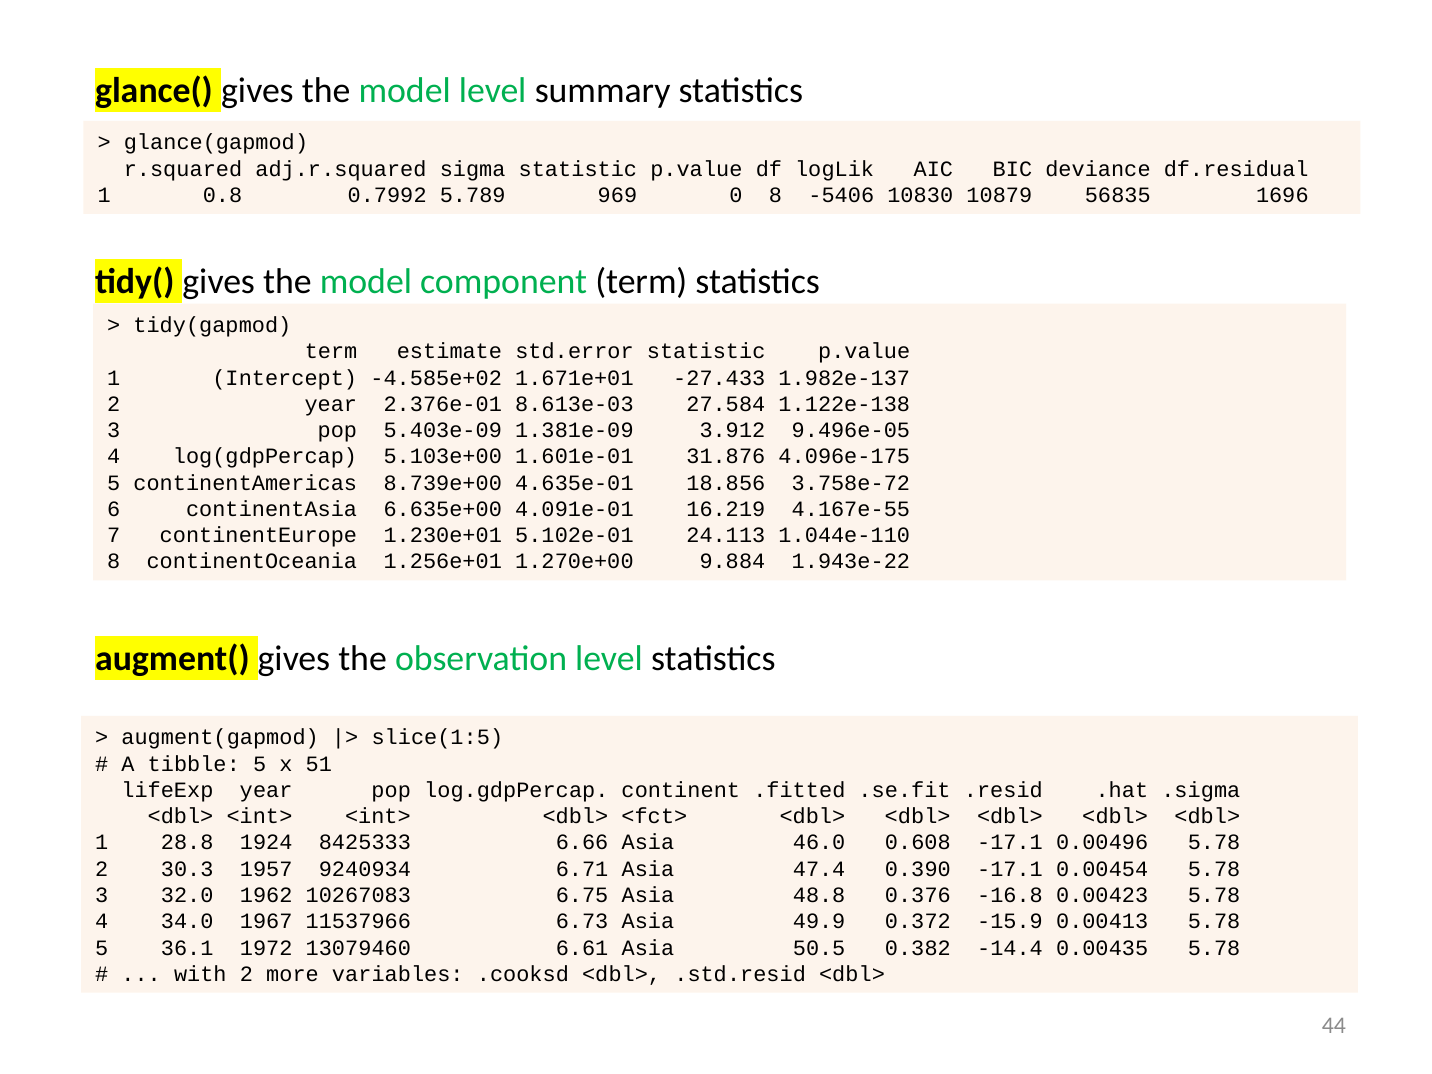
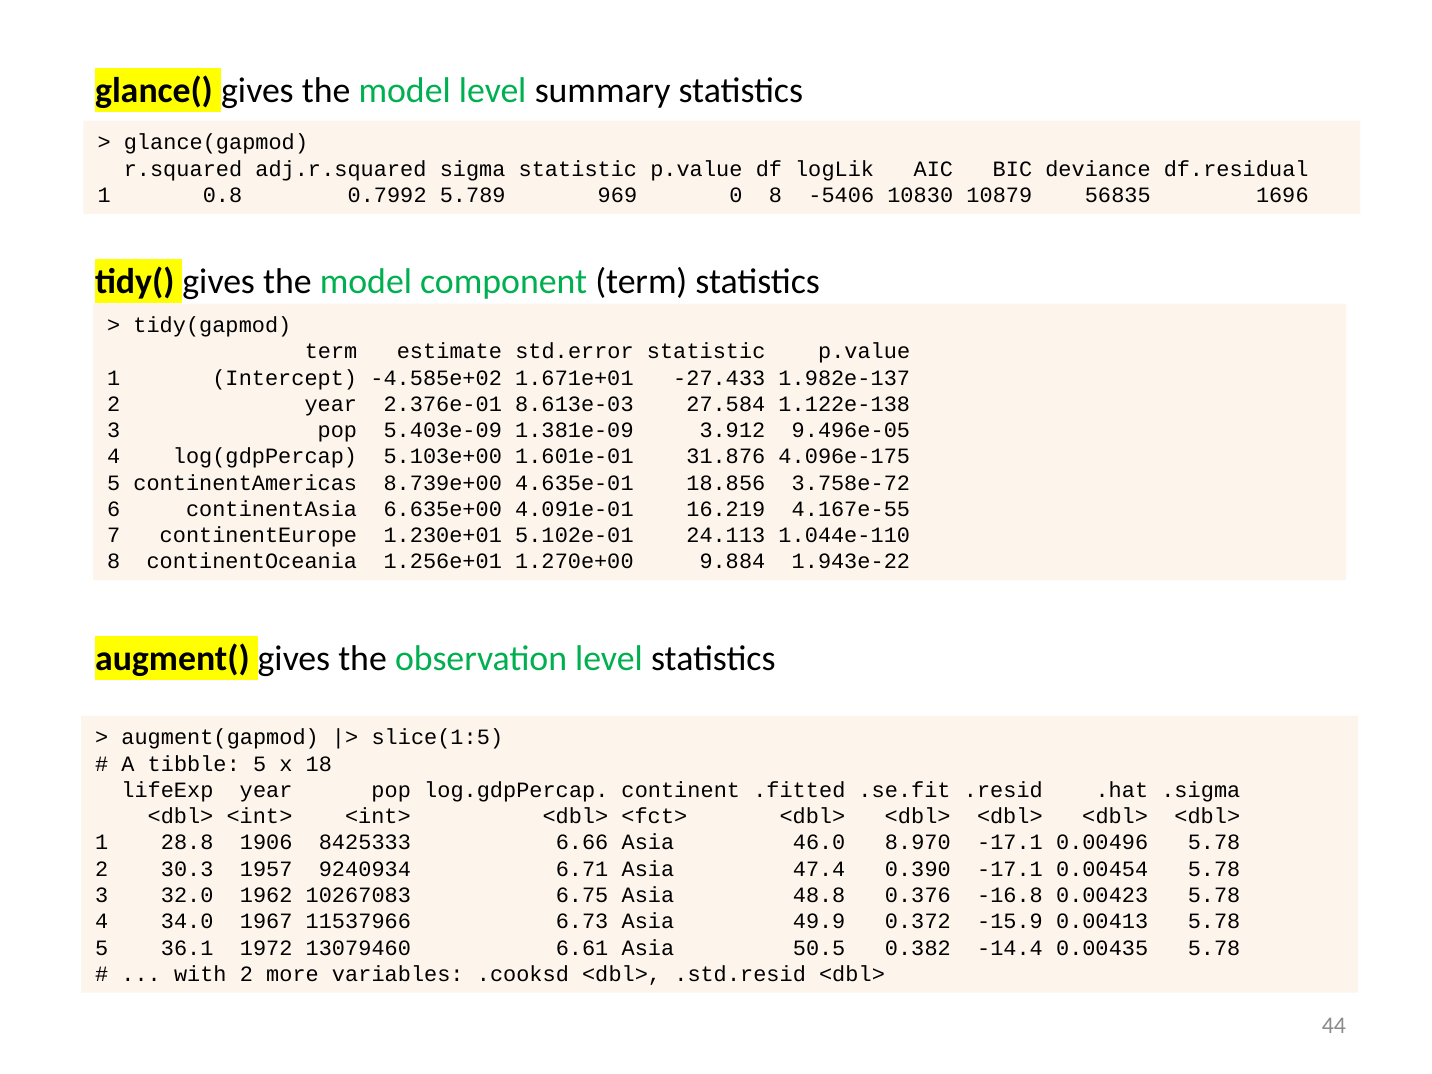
51: 51 -> 18 (319, 764)
1924: 1924 -> 1906 (266, 843)
0.608: 0.608 -> 8.970 (918, 843)
